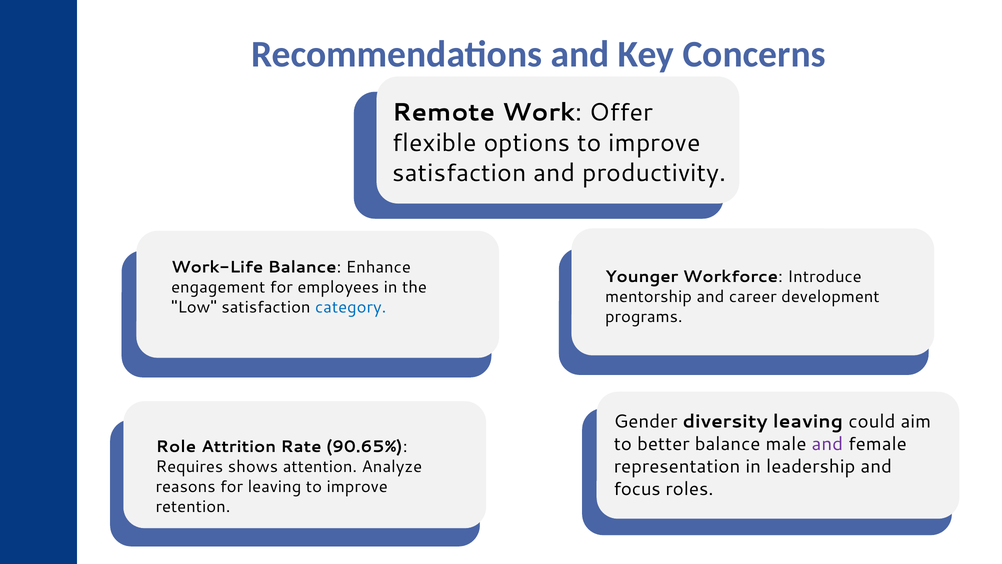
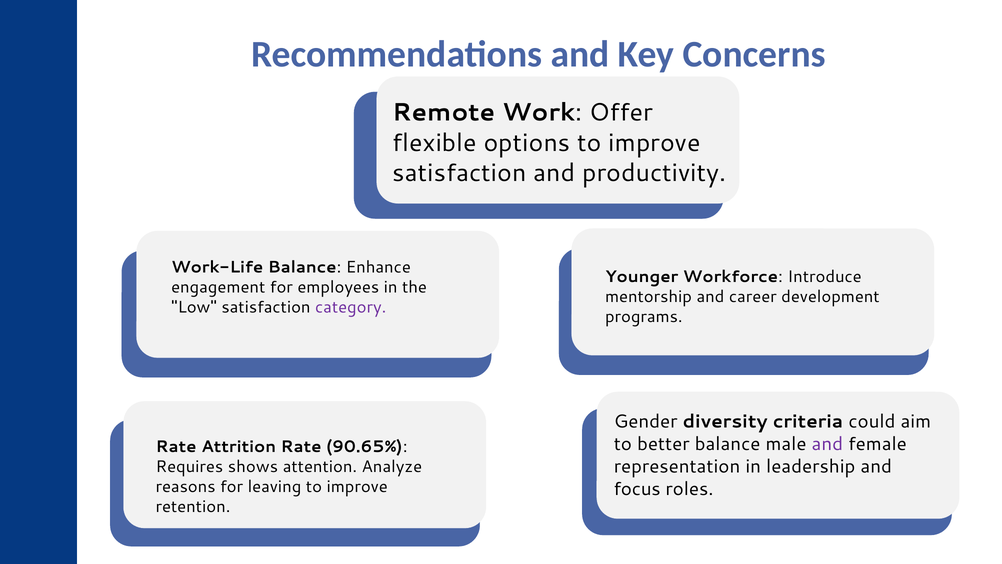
category colour: blue -> purple (351, 307)
diversity leaving: leaving -> criteria (808, 421)
Role: Role -> Rate (176, 446)
